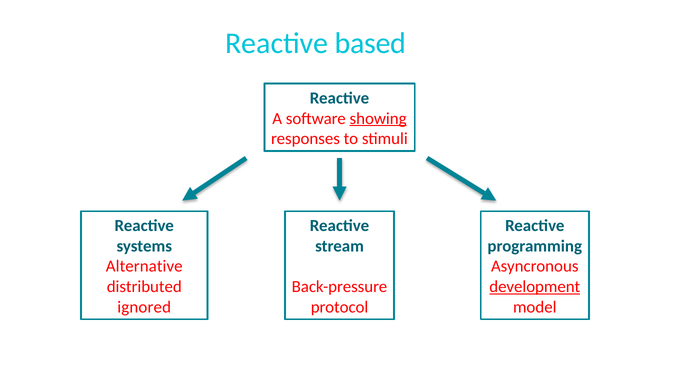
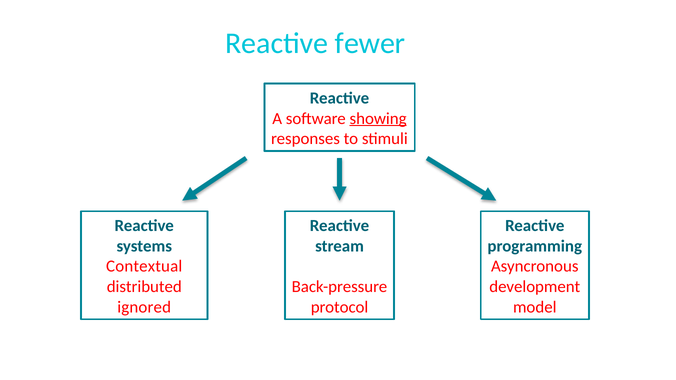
based: based -> fewer (370, 43)
Alternative: Alternative -> Contextual (144, 267)
development underline: present -> none (535, 287)
